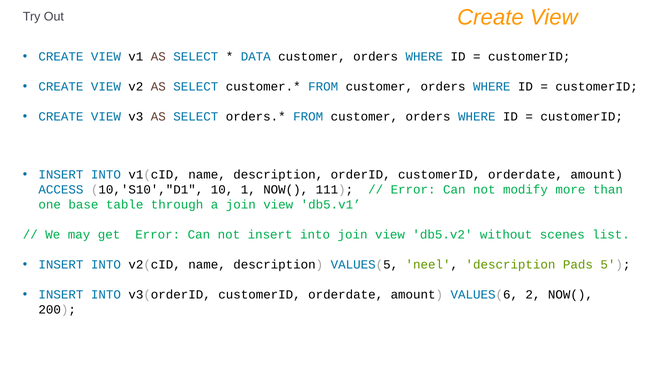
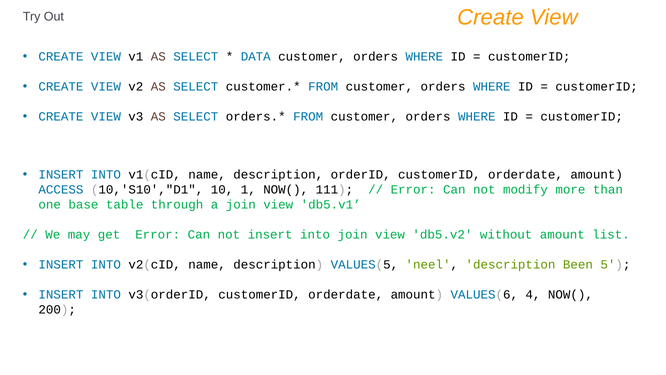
without scenes: scenes -> amount (562, 234)
Pads: Pads -> Been (578, 264)
2: 2 -> 4 (533, 294)
